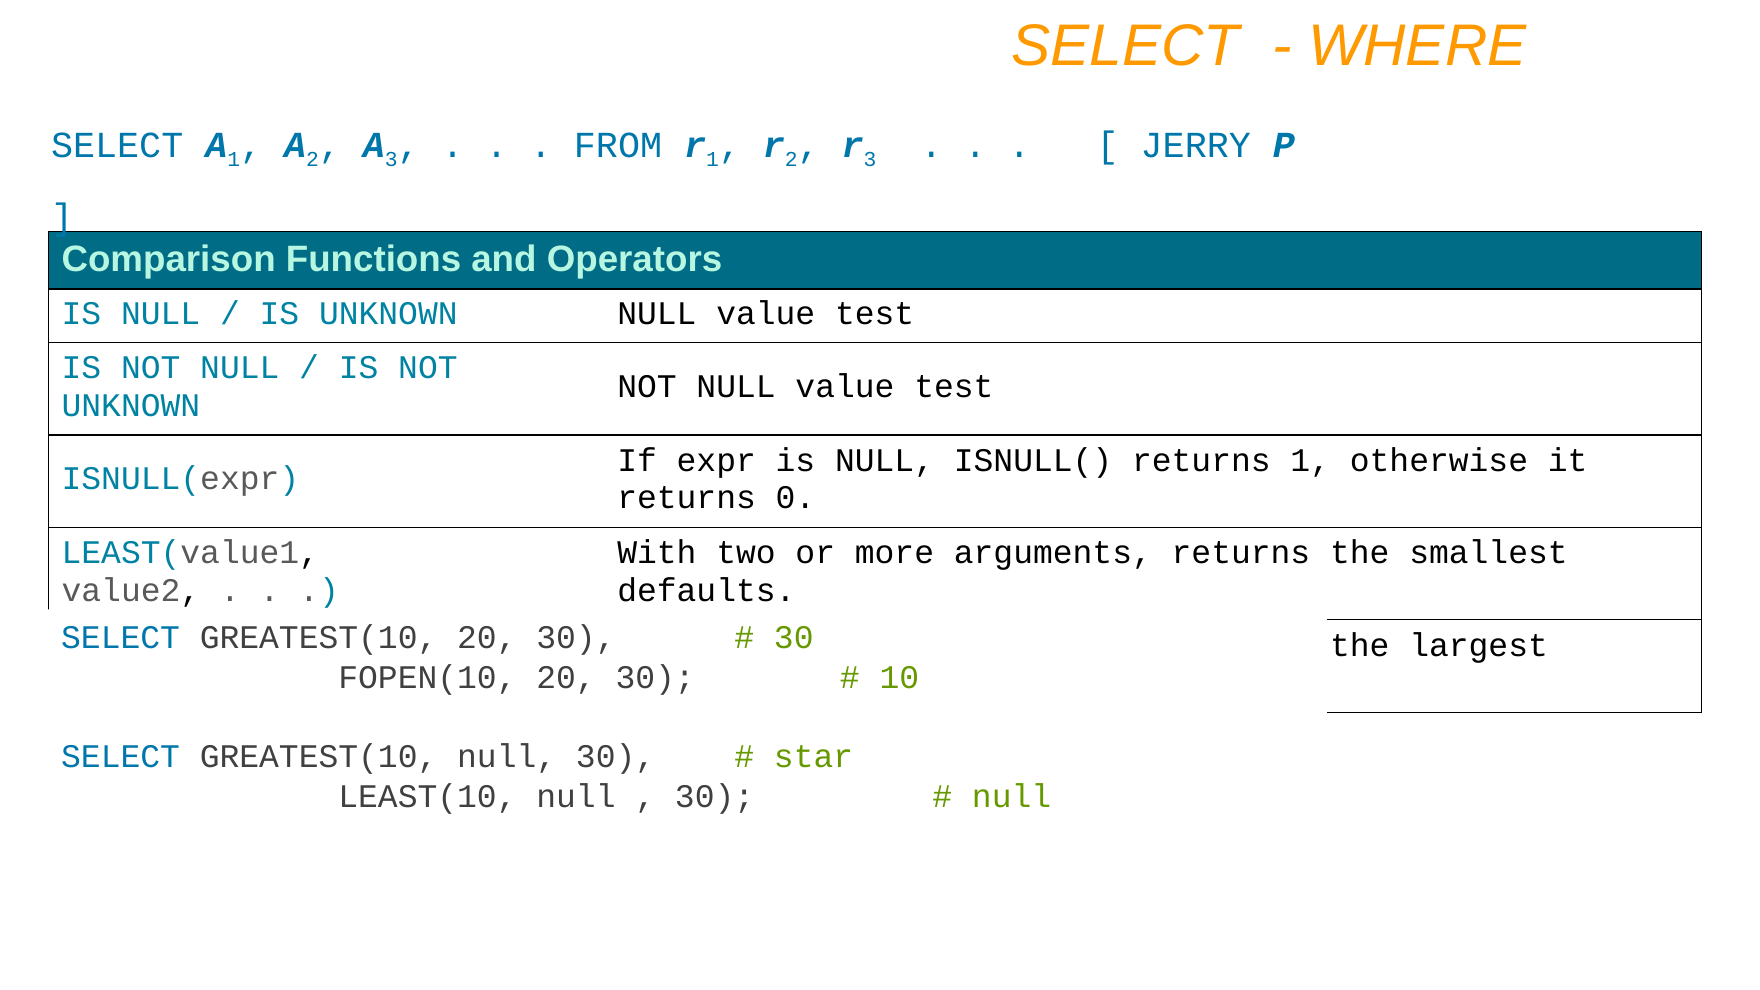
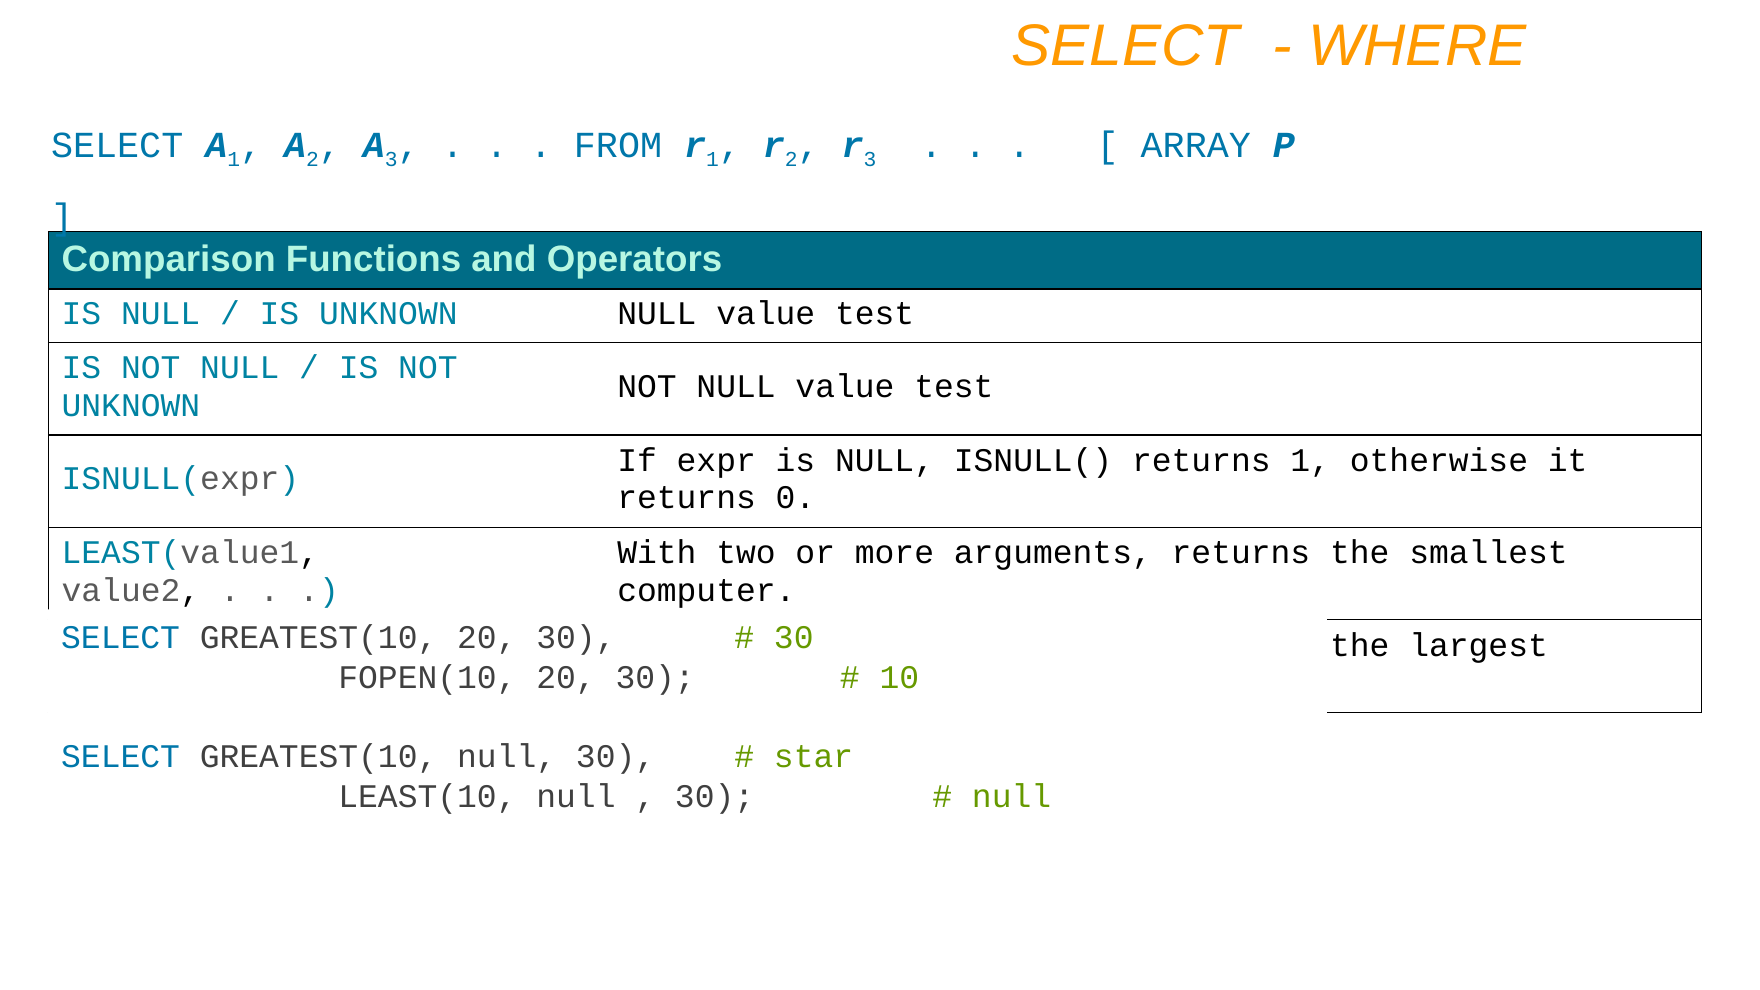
JERRY: JERRY -> ARRAY (1196, 145)
defaults: defaults -> computer (706, 590)
